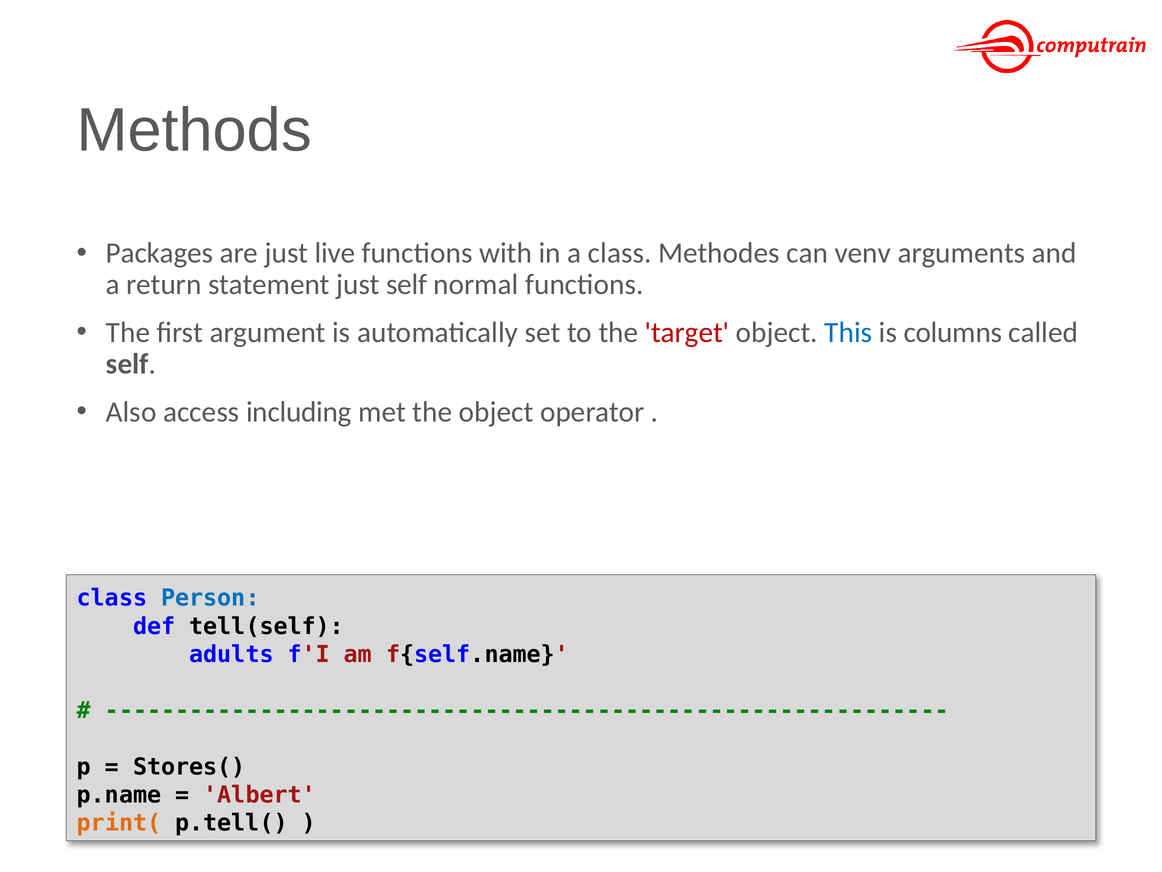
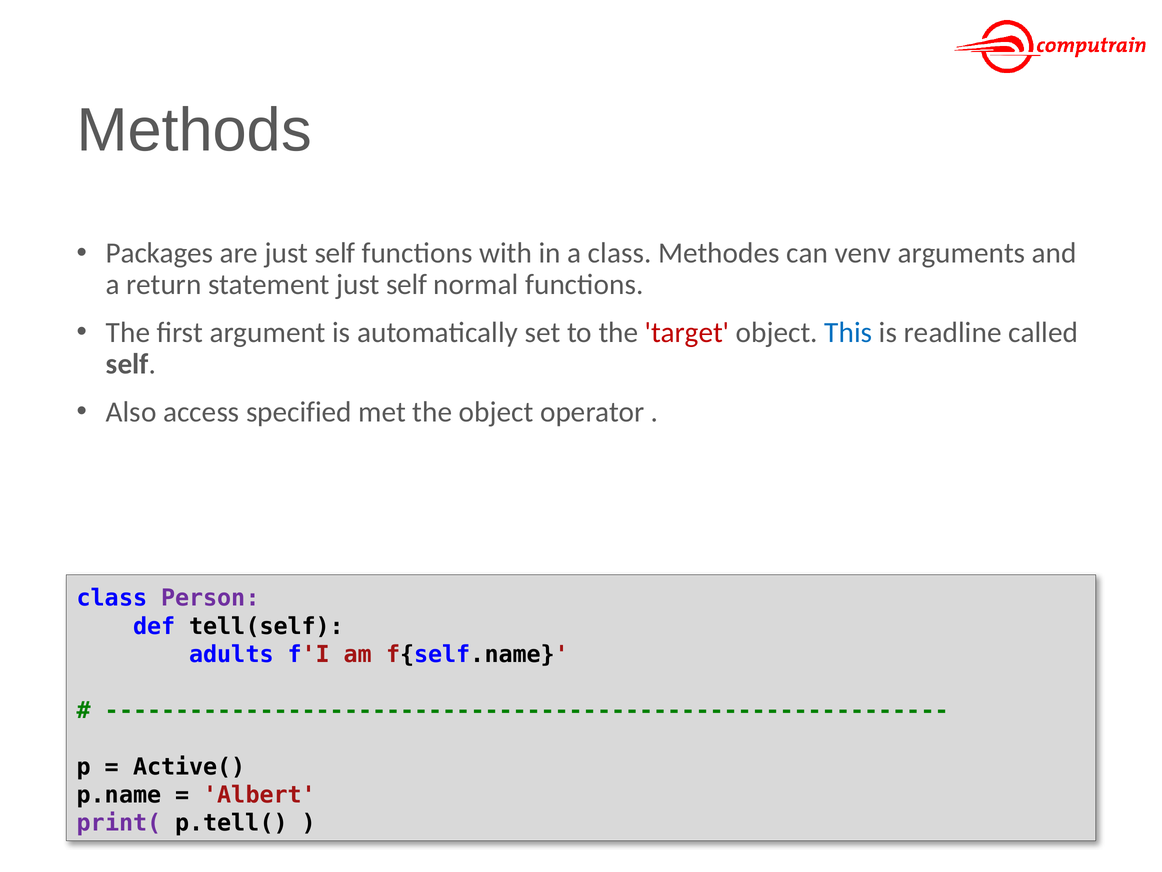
are just live: live -> self (335, 253)
columns: columns -> readline (953, 332)
including: including -> specified (299, 412)
Person colour: blue -> purple (210, 598)
Stores(: Stores( -> Active( (189, 766)
print( colour: orange -> purple (119, 823)
